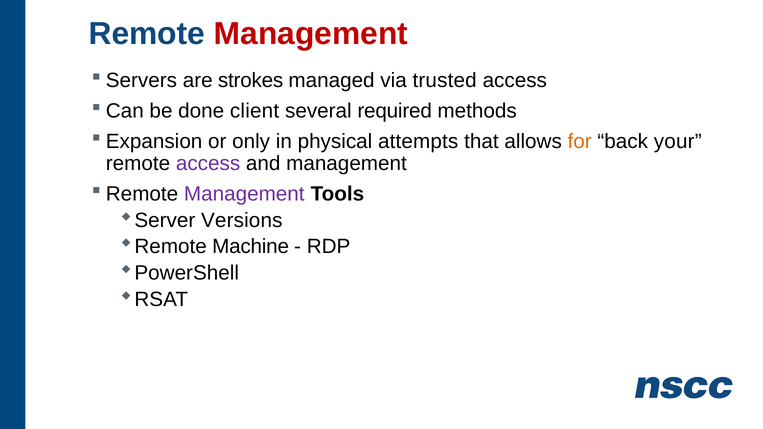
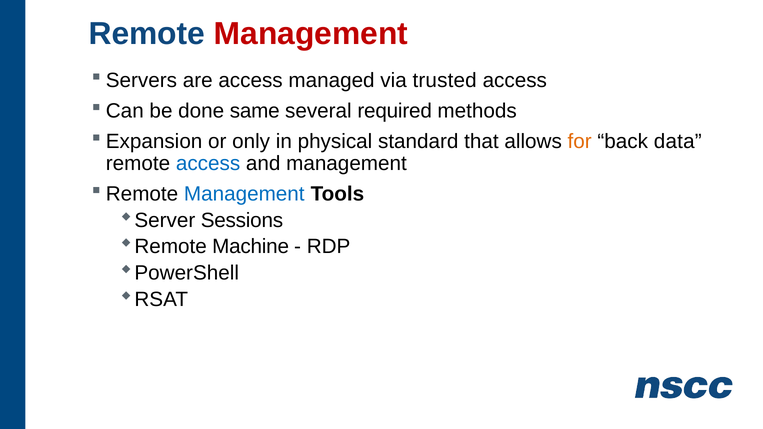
are strokes: strokes -> access (251, 81)
client: client -> same (255, 111)
attempts: attempts -> standard (418, 141)
your: your -> data (678, 141)
access colour: purple -> blue (208, 164)
Management colour: purple -> blue (244, 194)
Versions: Versions -> Sessions (242, 220)
